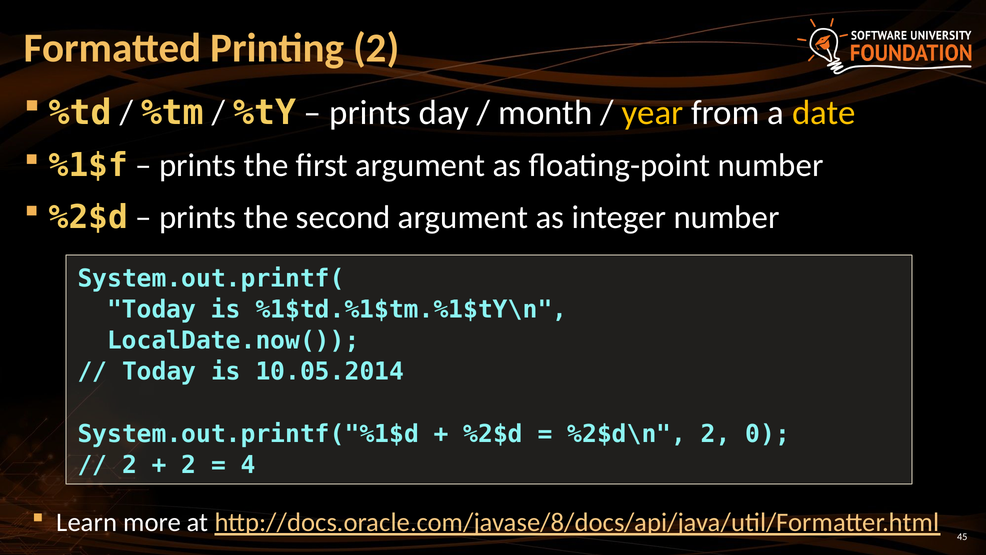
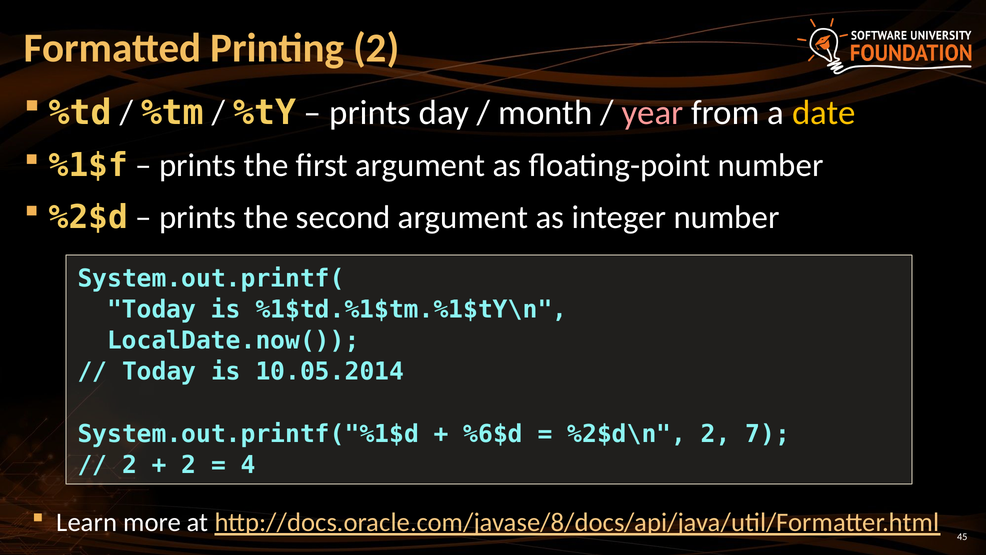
year colour: yellow -> pink (653, 113)
%2$d: %2$d -> %6$d (493, 434)
0: 0 -> 7 (768, 434)
